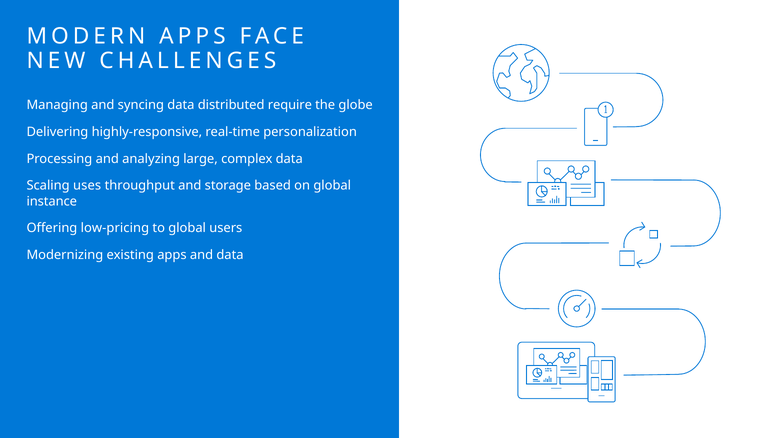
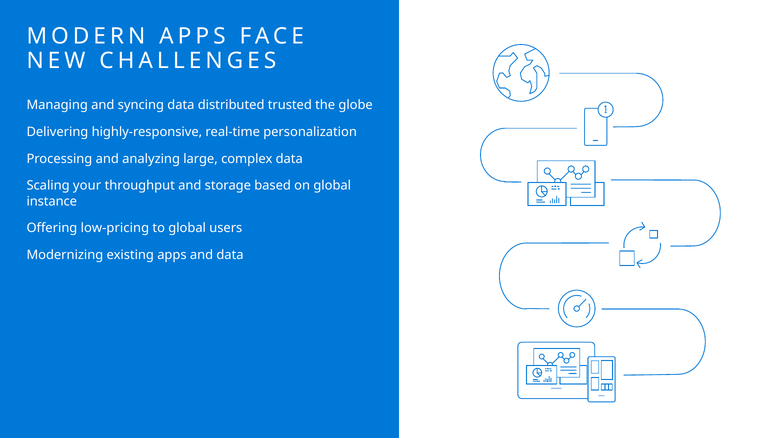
require: require -> trusted (290, 105)
uses: uses -> your (87, 186)
